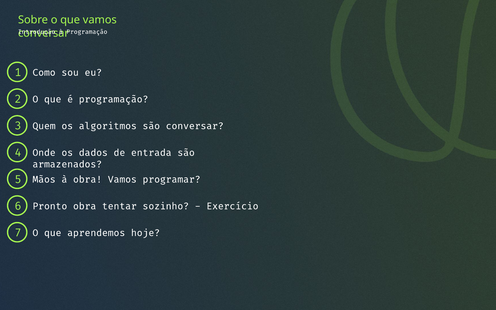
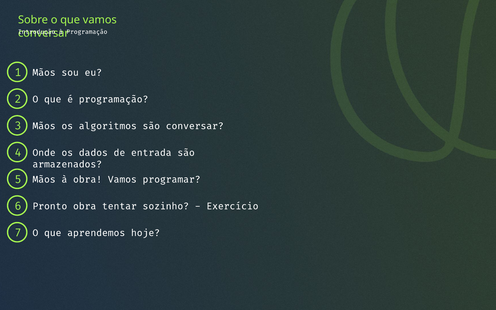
1 Como: Como -> Mãos (44, 73)
3 Quem: Quem -> Mãos (44, 126)
